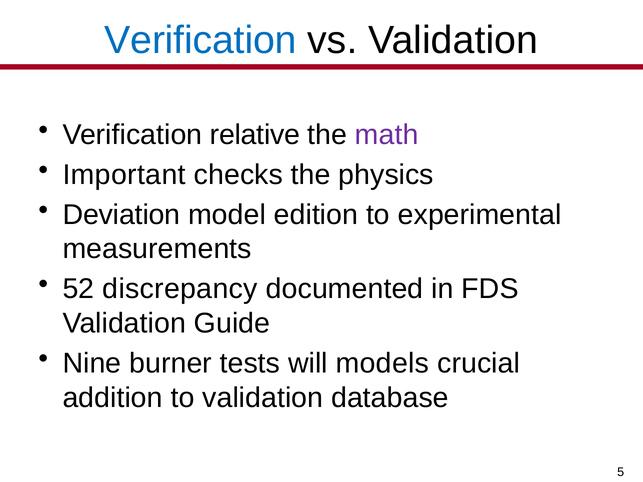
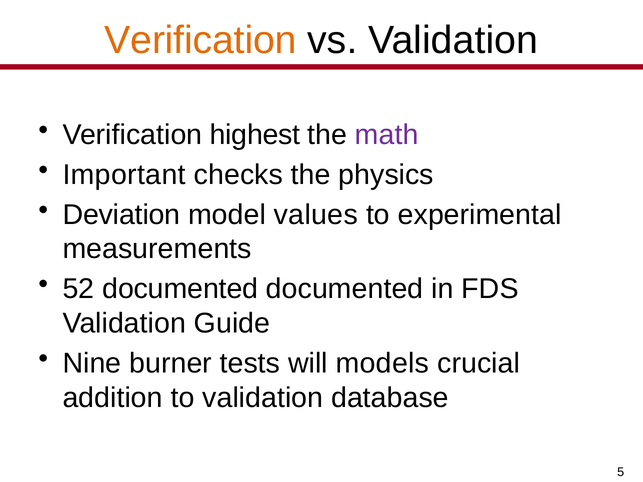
Verification colour: blue -> orange (201, 40)
relative: relative -> highest (255, 135)
edition: edition -> values (316, 215)
52 discrepancy: discrepancy -> documented (180, 289)
